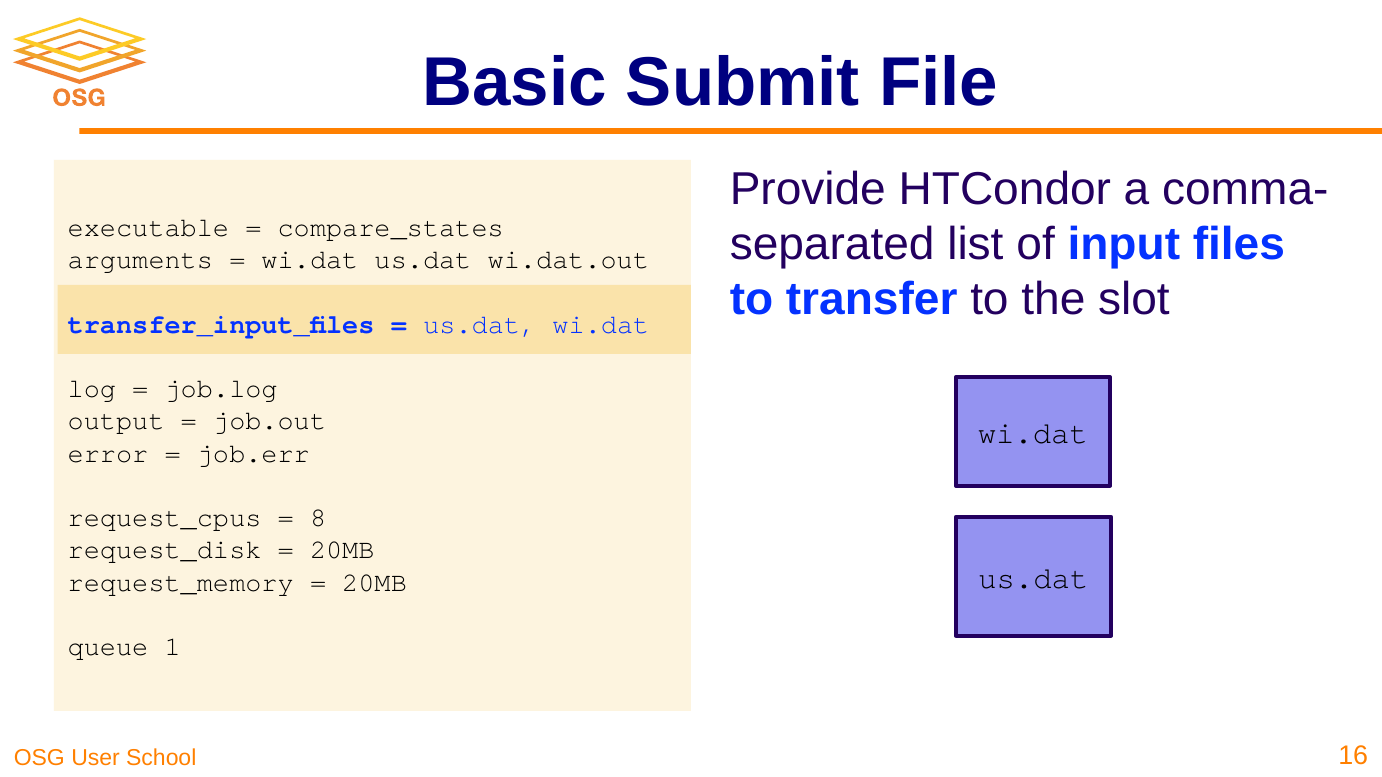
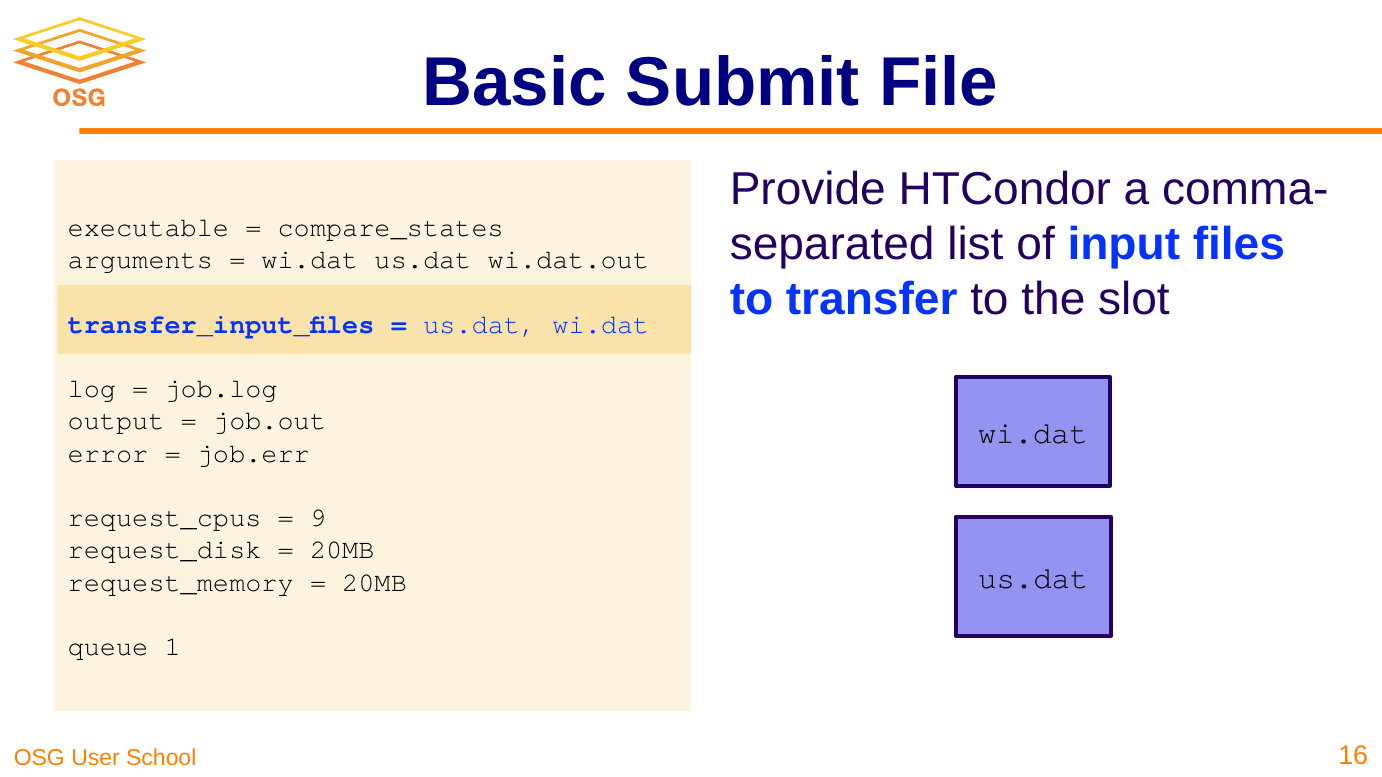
8: 8 -> 9 (318, 518)
